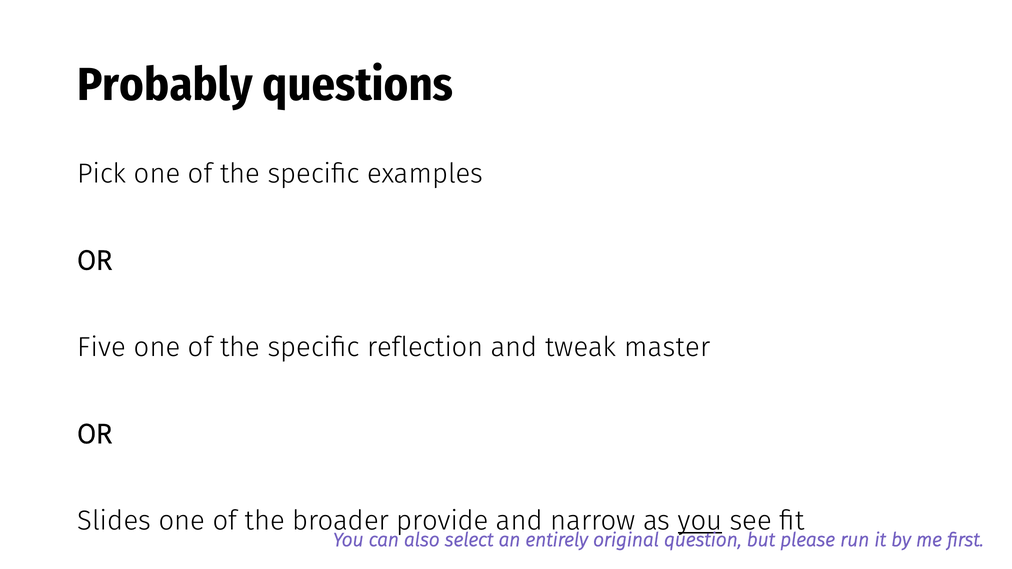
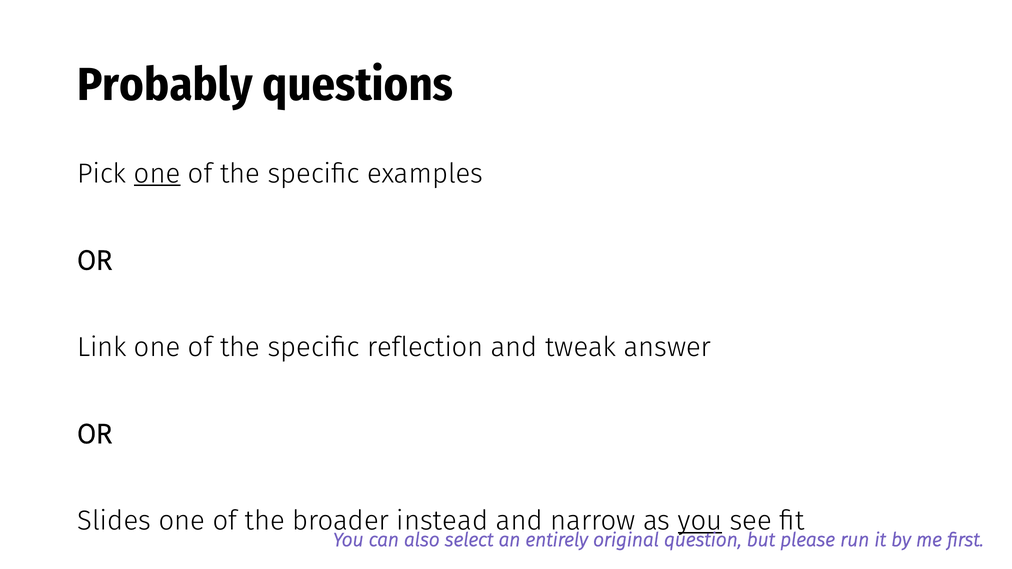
one underline: none -> present (157, 174)
Five: Five -> Link (102, 347)
master: master -> answer (667, 347)
provide: provide -> instead (442, 521)
